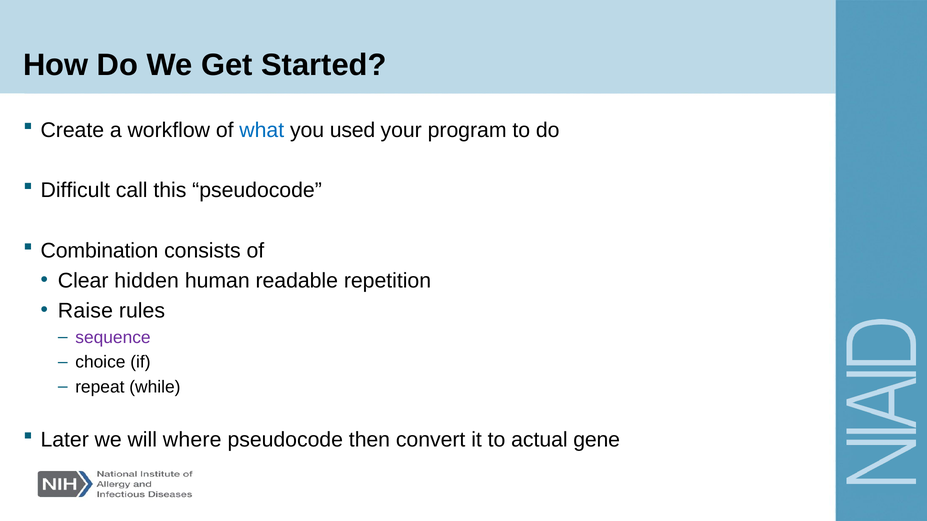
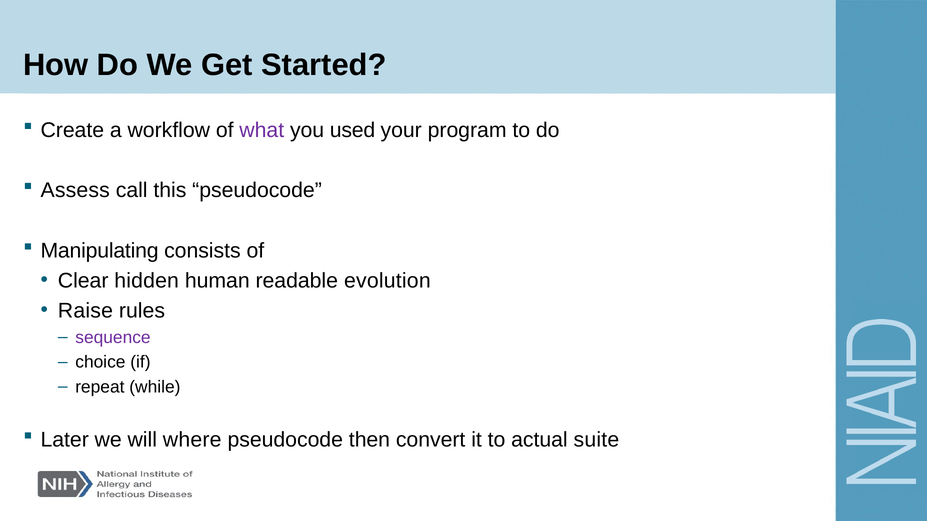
what colour: blue -> purple (262, 130)
Difficult: Difficult -> Assess (75, 191)
Combination: Combination -> Manipulating (100, 251)
repetition: repetition -> evolution (387, 281)
gene: gene -> suite (596, 440)
